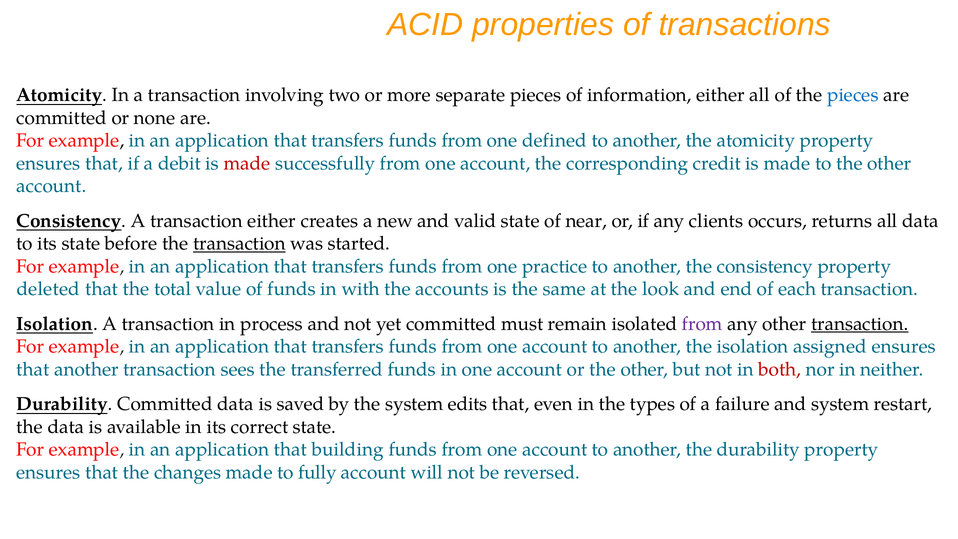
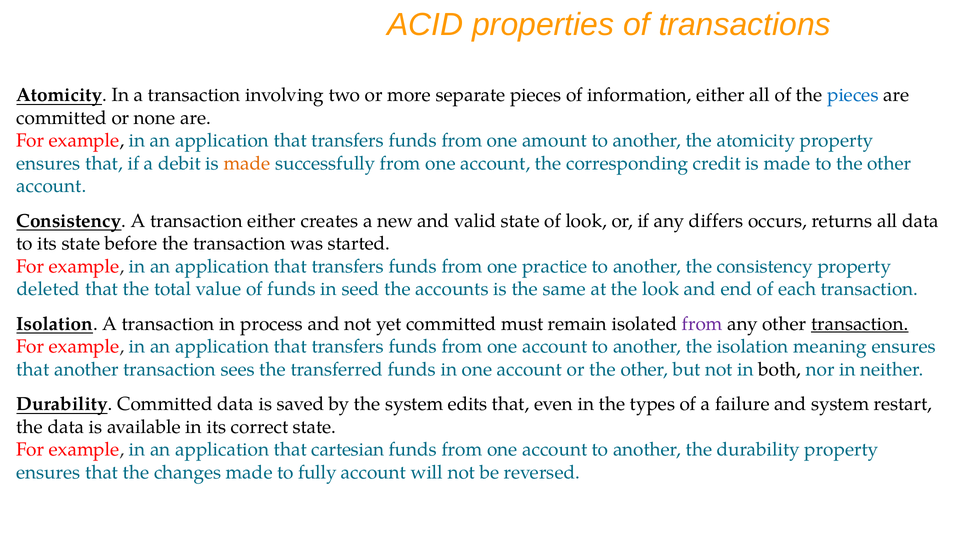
defined: defined -> amount (555, 141)
made colour: red -> orange (247, 163)
of near: near -> look (586, 221)
clients: clients -> differs (716, 221)
transaction underline: present -> none (239, 244)
with: with -> seed (361, 289)
assigned: assigned -> meaning (830, 347)
both colour: red -> black (780, 369)
building: building -> cartesian (348, 450)
